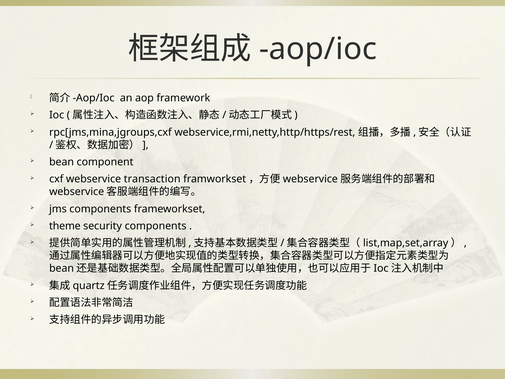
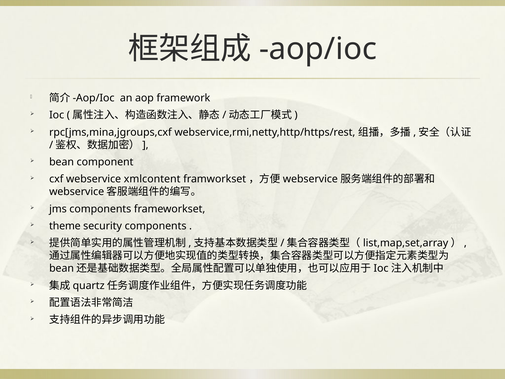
transaction: transaction -> xmlcontent (152, 179)
